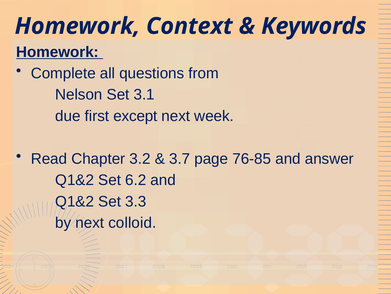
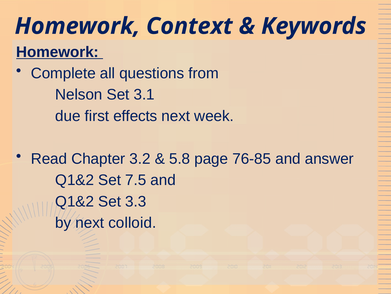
except: except -> effects (135, 116)
3.7: 3.7 -> 5.8 (180, 158)
6.2: 6.2 -> 7.5 (136, 180)
